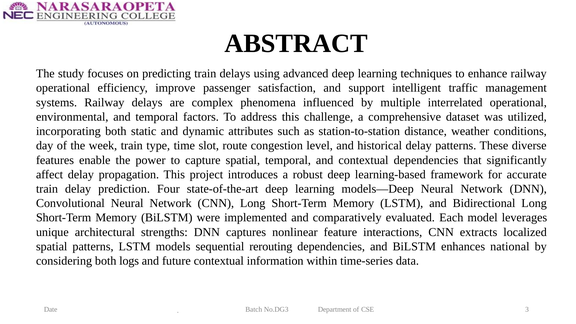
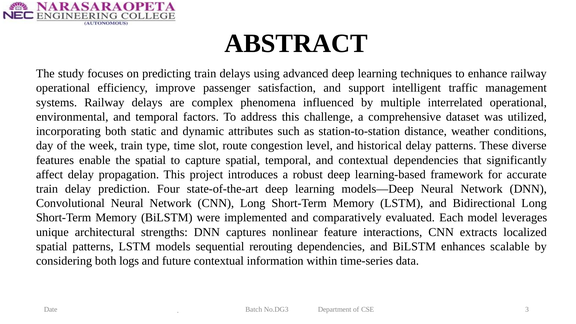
the power: power -> spatial (151, 160)
national: national -> scalable (510, 246)
